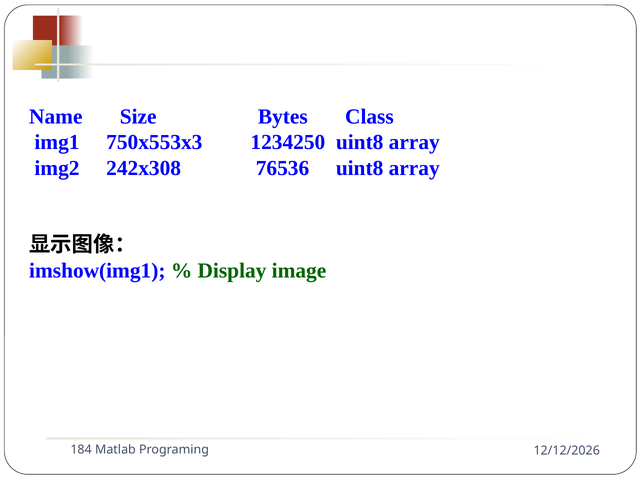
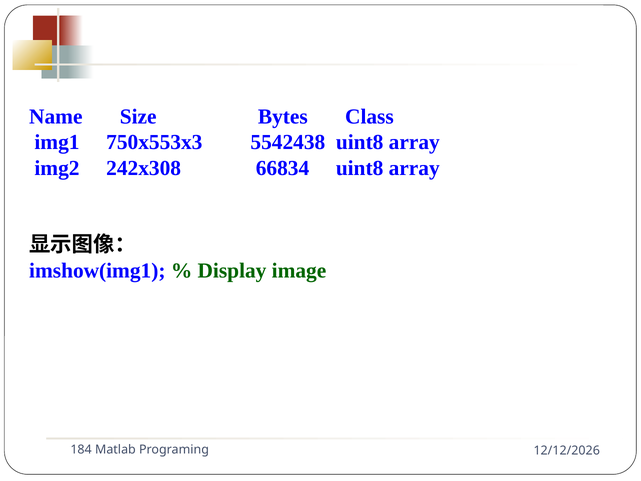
1234250: 1234250 -> 5542438 (288, 142)
76536: 76536 -> 66834 (282, 168)
